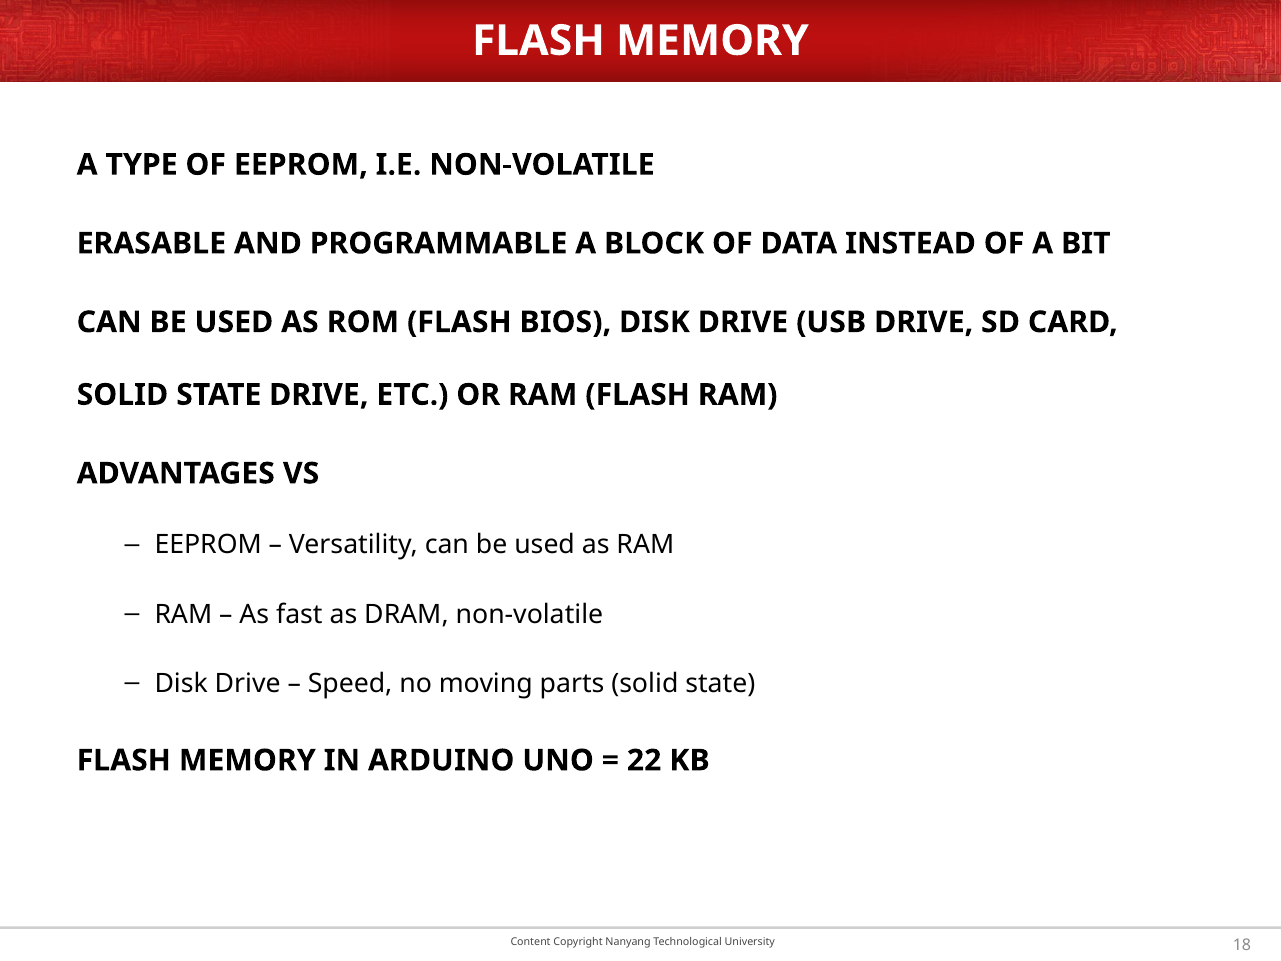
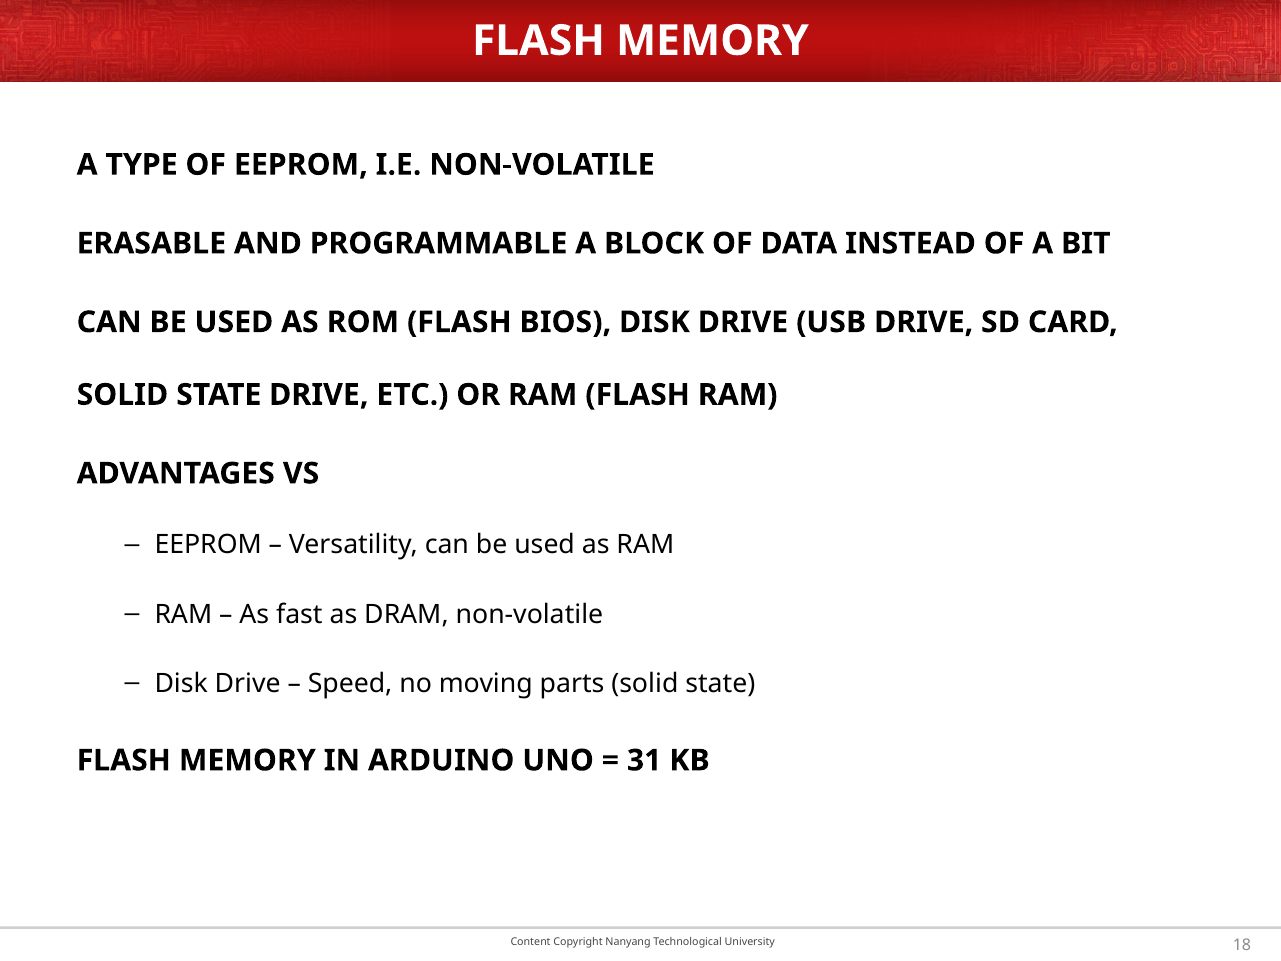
22: 22 -> 31 (644, 760)
